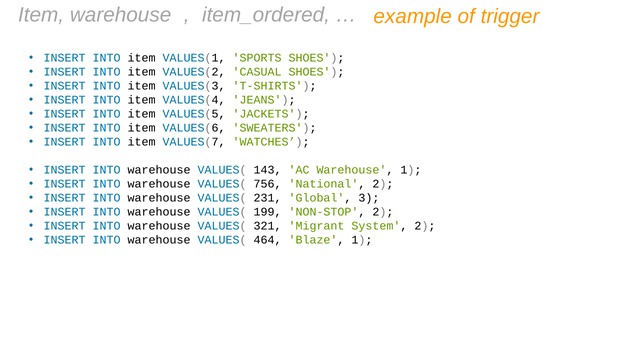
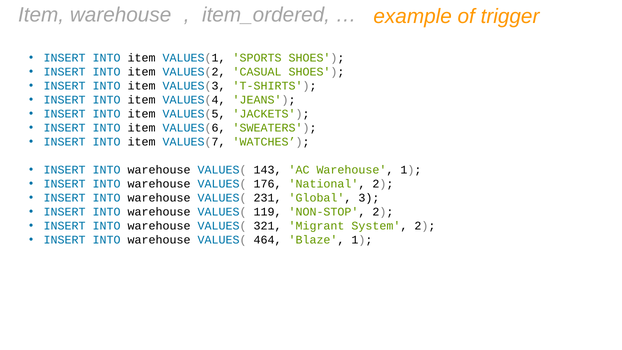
756: 756 -> 176 (268, 184)
199: 199 -> 119 (268, 212)
